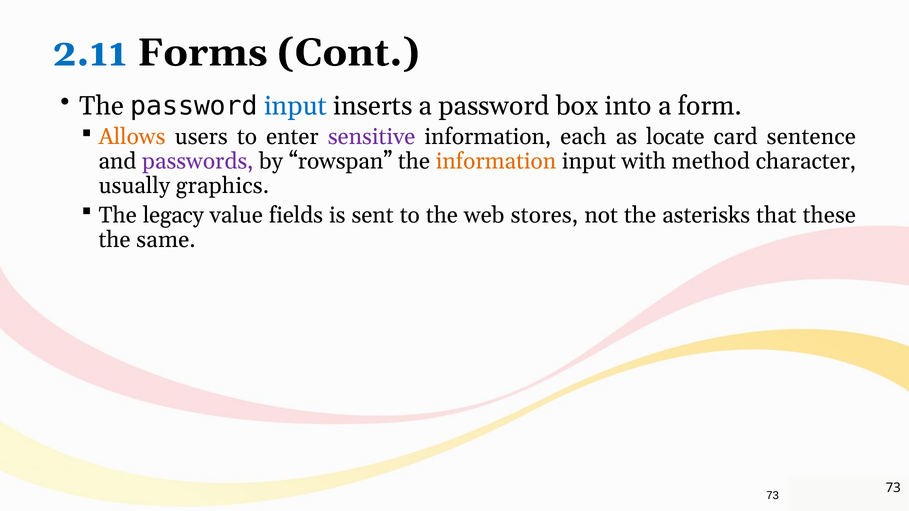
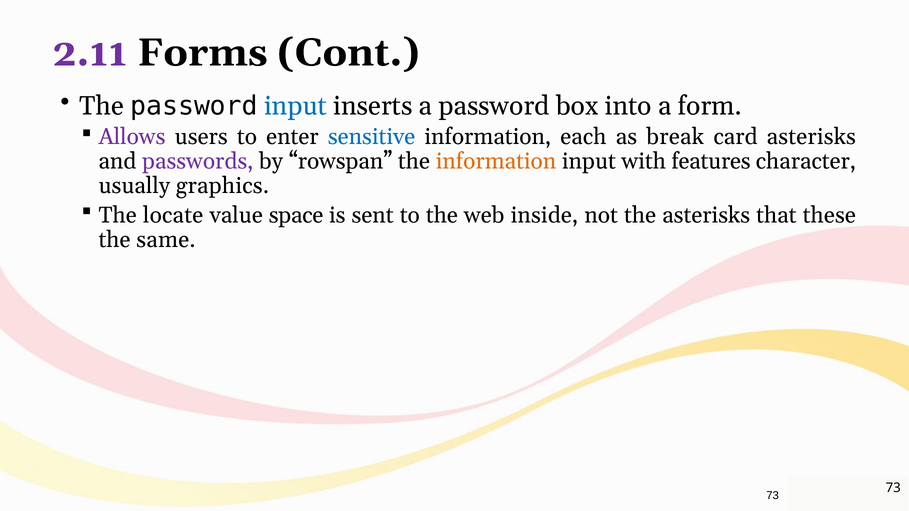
2.11 colour: blue -> purple (90, 53)
Allows colour: orange -> purple (132, 137)
sensitive colour: purple -> blue (372, 137)
locate: locate -> break (675, 137)
card sentence: sentence -> asterisks (811, 137)
method: method -> features (711, 162)
legacy: legacy -> locate (173, 215)
fields: fields -> space (296, 215)
stores: stores -> inside (544, 215)
